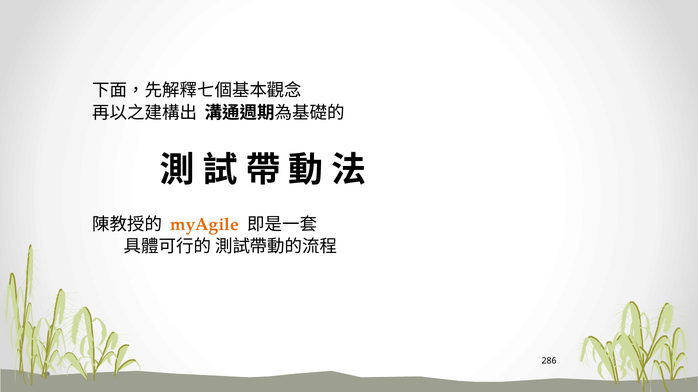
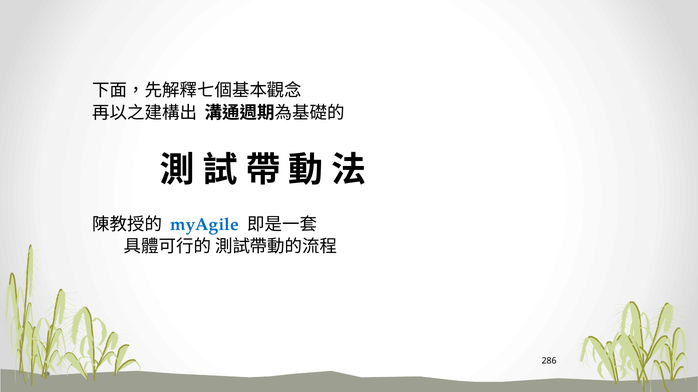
myAgile colour: orange -> blue (205, 225)
